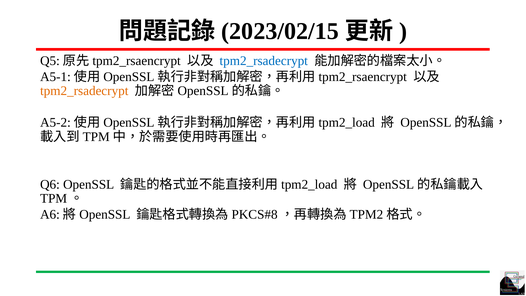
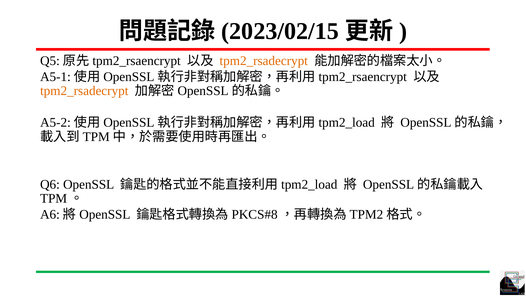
tpm2_rsadecrypt colour: blue -> orange (264, 61)
